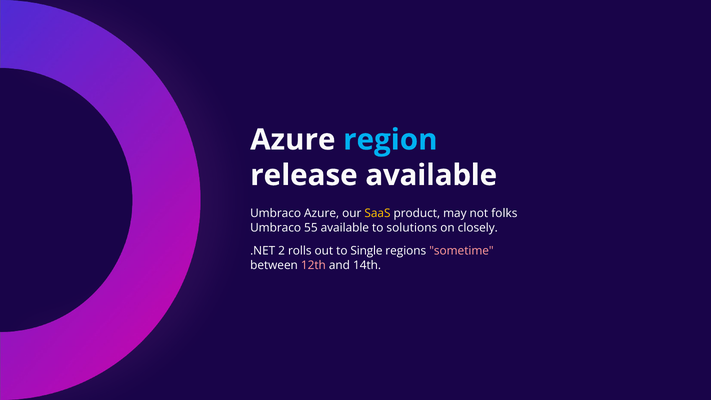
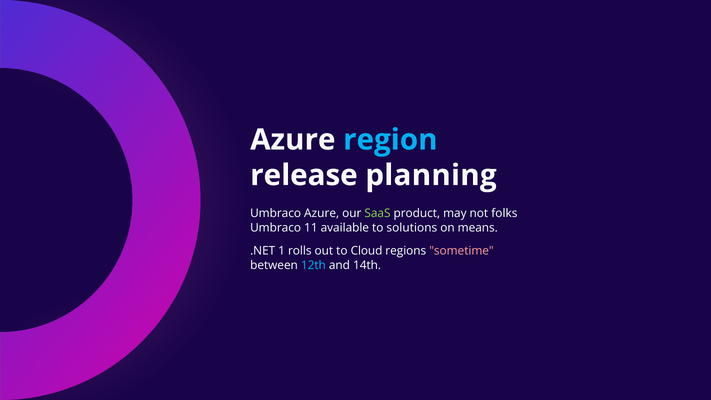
release available: available -> planning (431, 175)
SaaS colour: yellow -> light green (377, 213)
55: 55 -> 11 (311, 228)
closely: closely -> means (478, 228)
2: 2 -> 1 (282, 251)
Single: Single -> Cloud (367, 251)
12th colour: pink -> light blue (313, 265)
